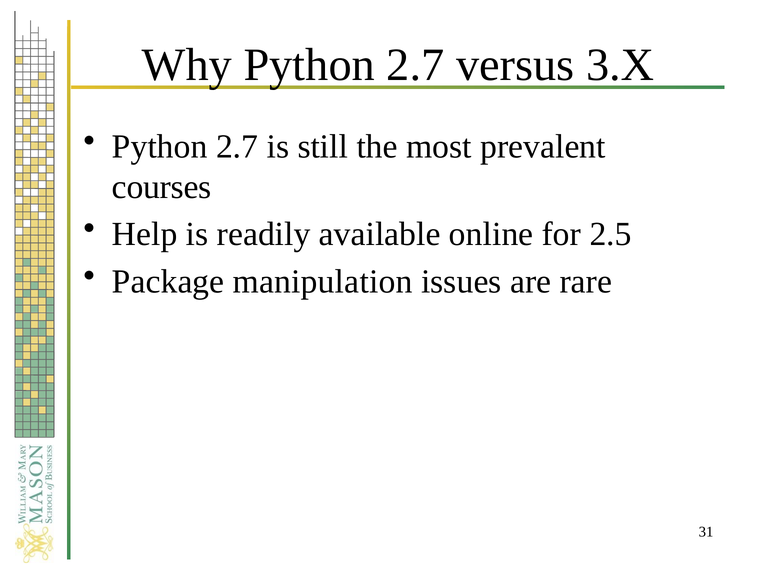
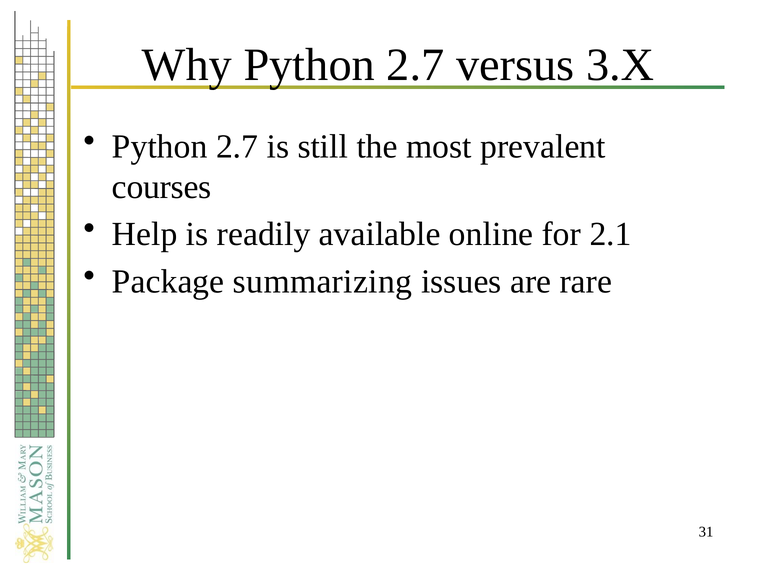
2.5: 2.5 -> 2.1 (611, 234)
manipulation: manipulation -> summarizing (323, 282)
